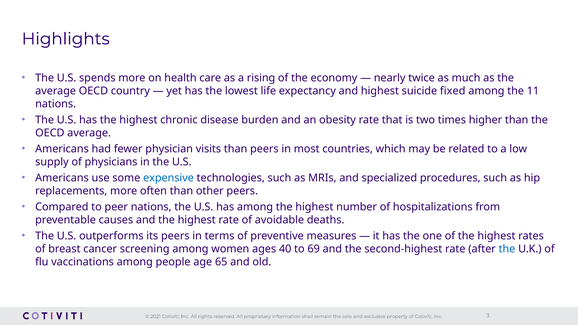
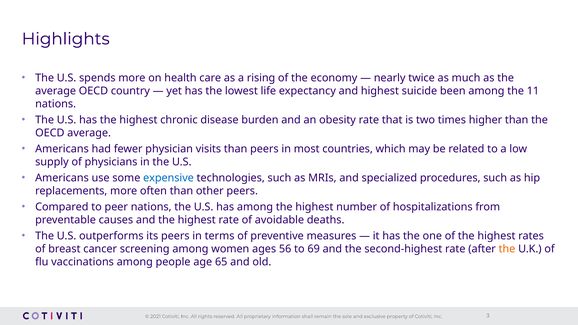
fixed: fixed -> been (453, 91)
40: 40 -> 56 (285, 249)
the colour: blue -> orange (507, 249)
